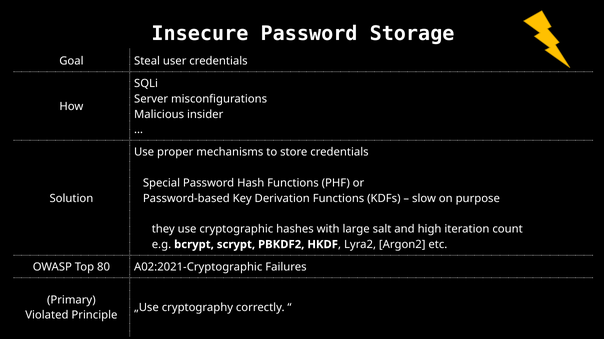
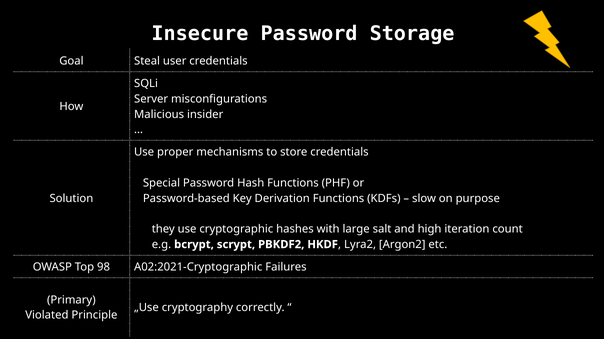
80: 80 -> 98 (104, 268)
